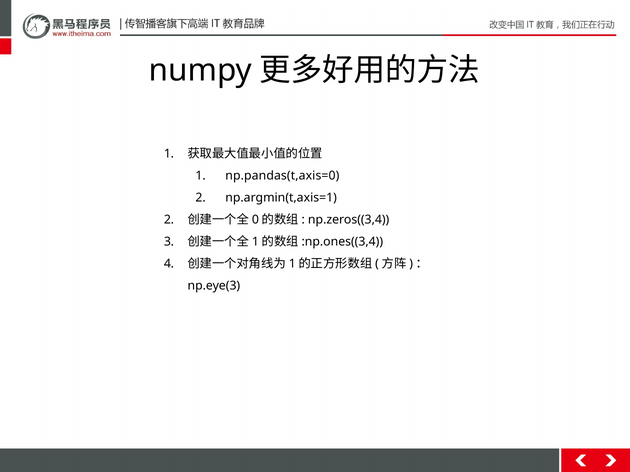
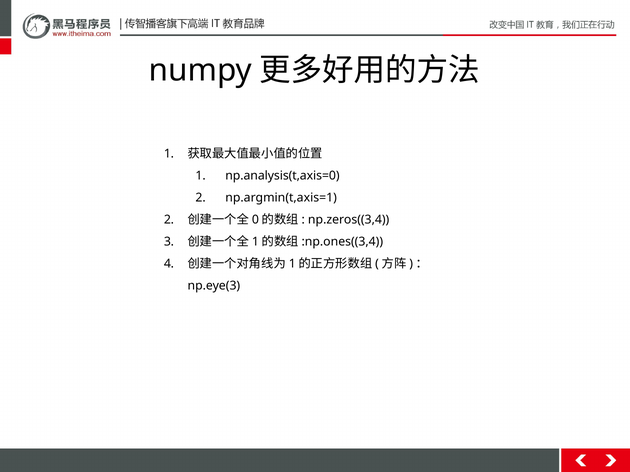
np.pandas(t,axis=0: np.pandas(t,axis=0 -> np.analysis(t,axis=0 (282, 176)
